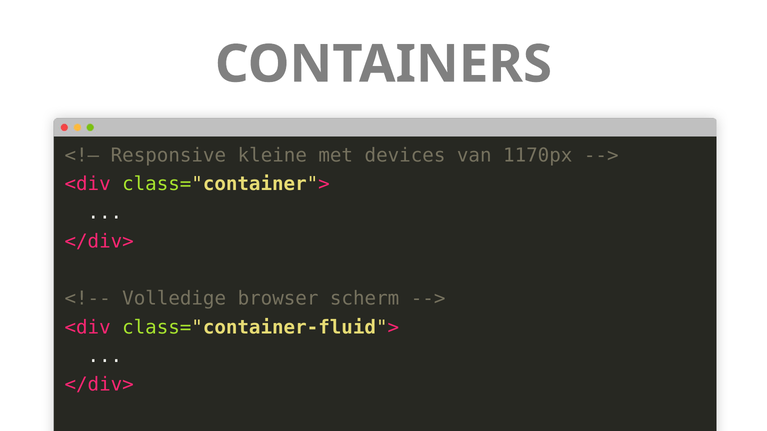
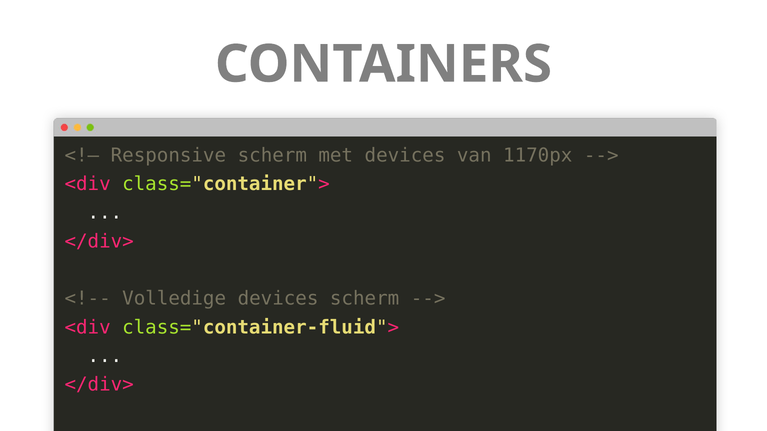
Responsive kleine: kleine -> scherm (272, 155)
Volledige browser: browser -> devices (278, 299)
